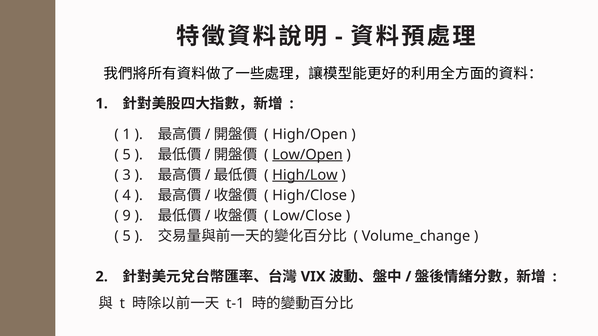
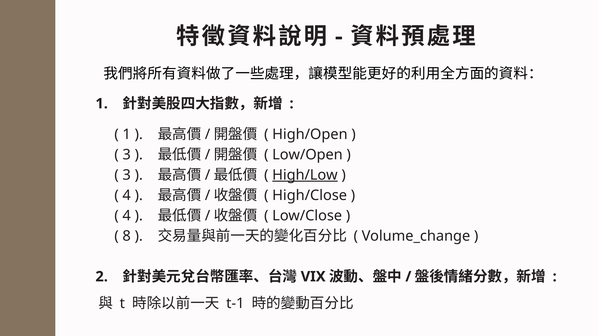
5: 5 -> 3 (127, 155)
Low/Open underline: present -> none (307, 155)
9: 9 -> 4 (127, 216)
5: 5 -> 8 (127, 236)
